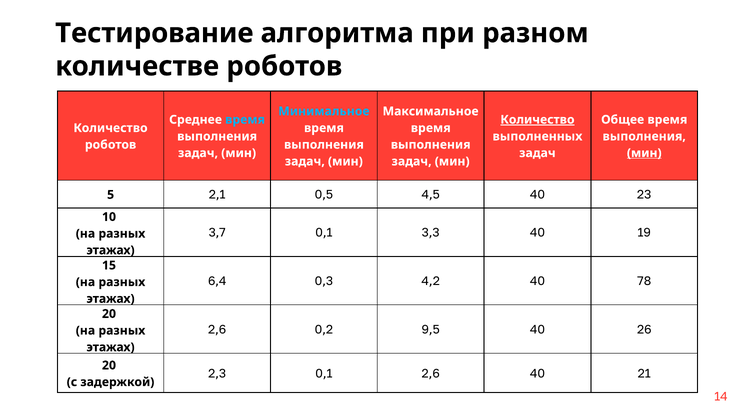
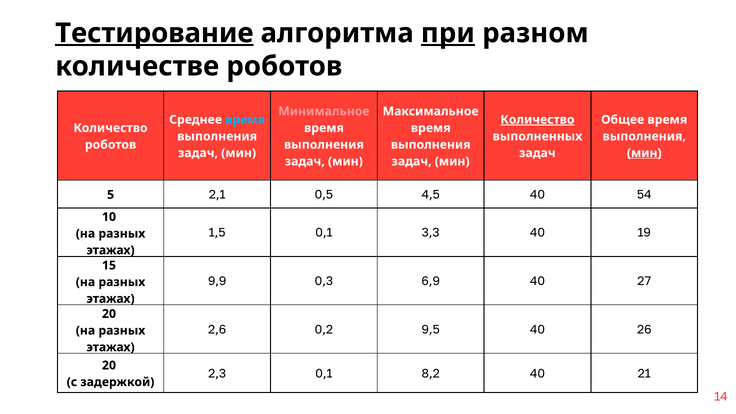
Тестирование underline: none -> present (154, 33)
при underline: none -> present (448, 33)
Минимальное colour: light blue -> pink (324, 111)
23: 23 -> 54 (644, 195)
3,7: 3,7 -> 1,5 (217, 233)
6,4: 6,4 -> 9,9 (217, 281)
4,2: 4,2 -> 6,9 (431, 281)
78: 78 -> 27 (644, 281)
0,1 2,6: 2,6 -> 8,2 (431, 374)
